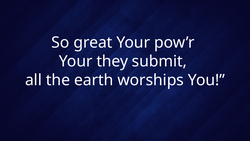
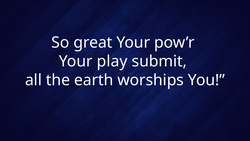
they: they -> play (112, 61)
